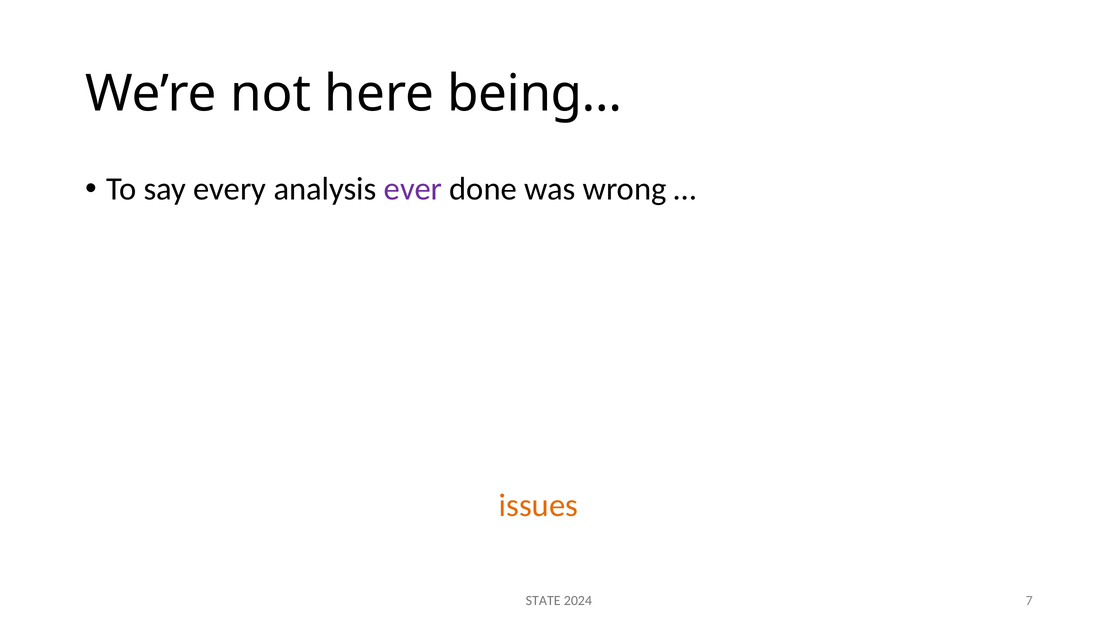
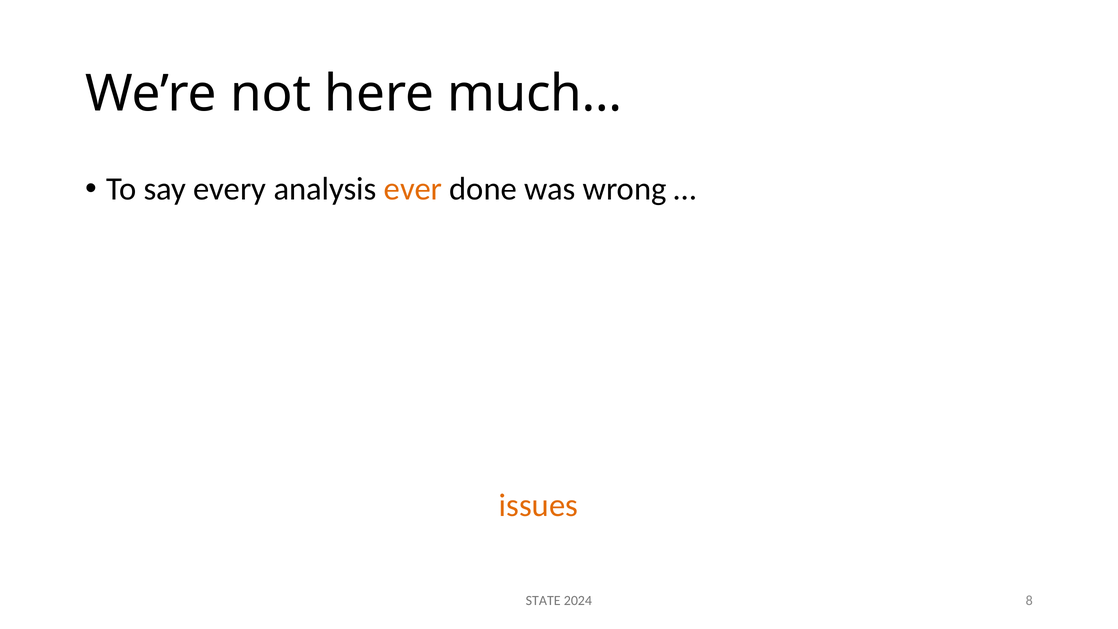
being…: being… -> much… (535, 94)
ever colour: purple -> orange (413, 189)
7: 7 -> 8 (1029, 600)
